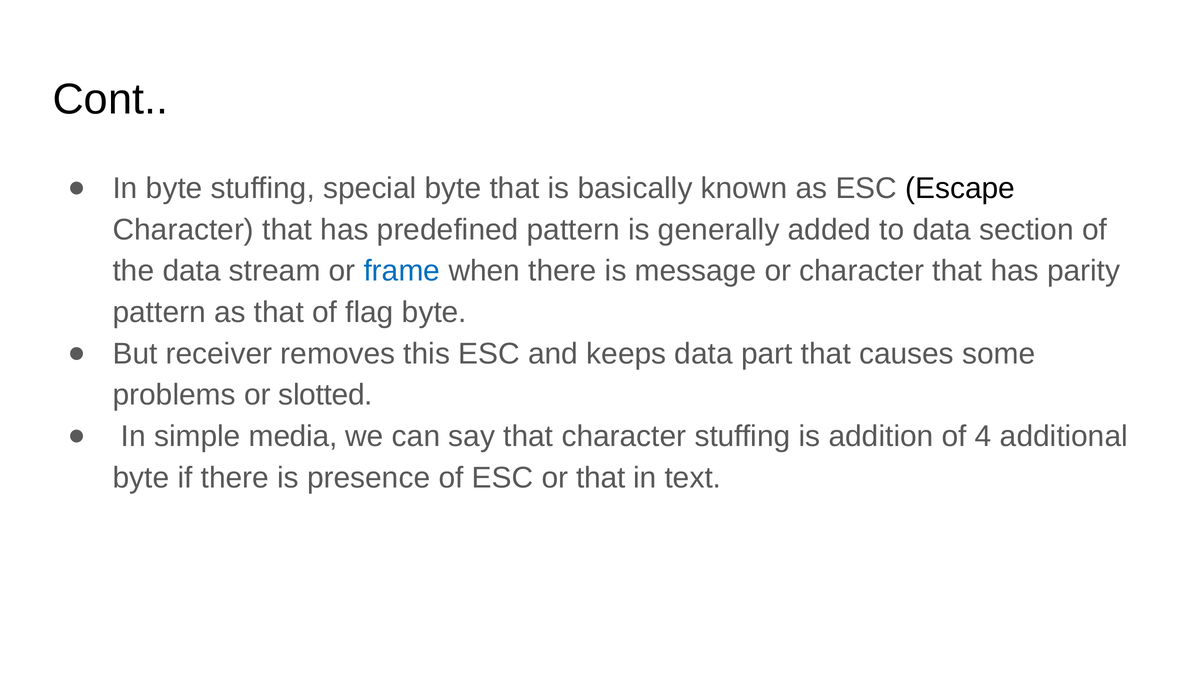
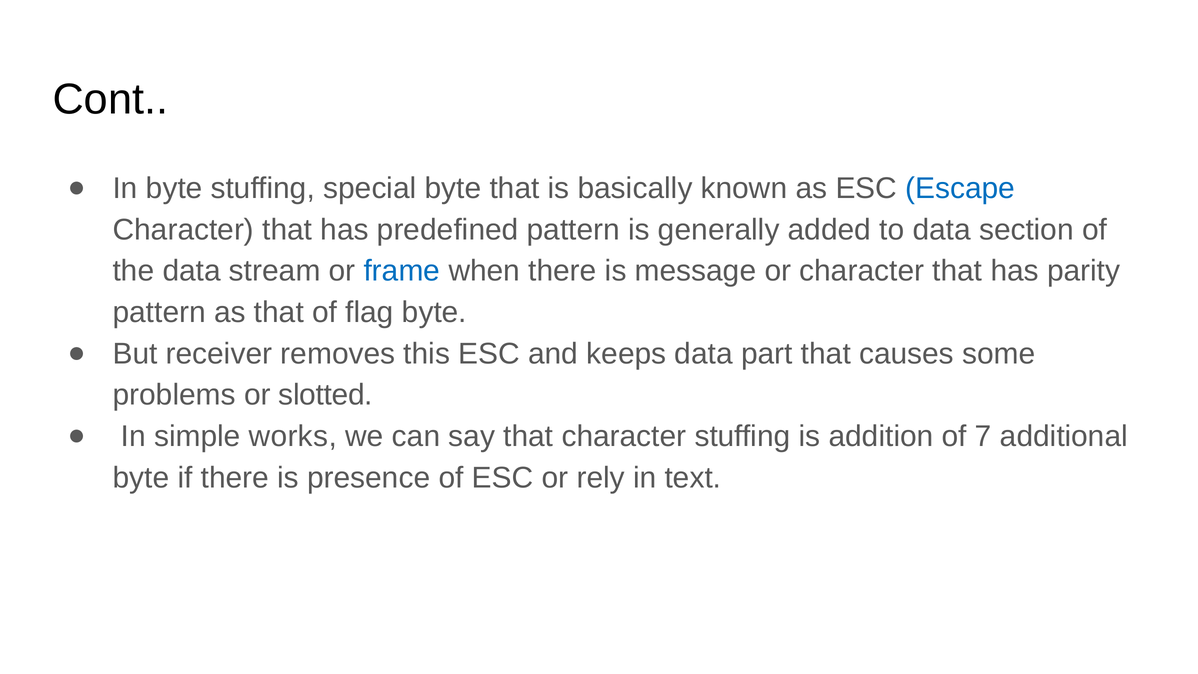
Escape colour: black -> blue (960, 188)
media: media -> works (293, 436)
4: 4 -> 7 (983, 436)
or that: that -> rely (601, 478)
